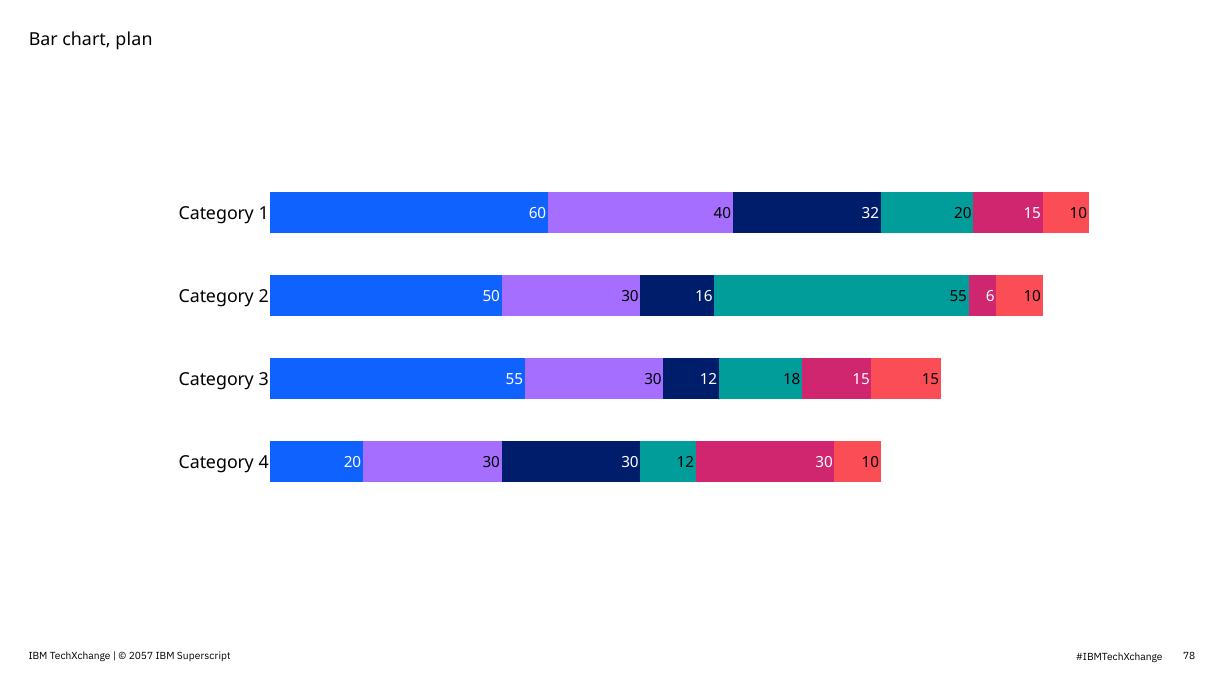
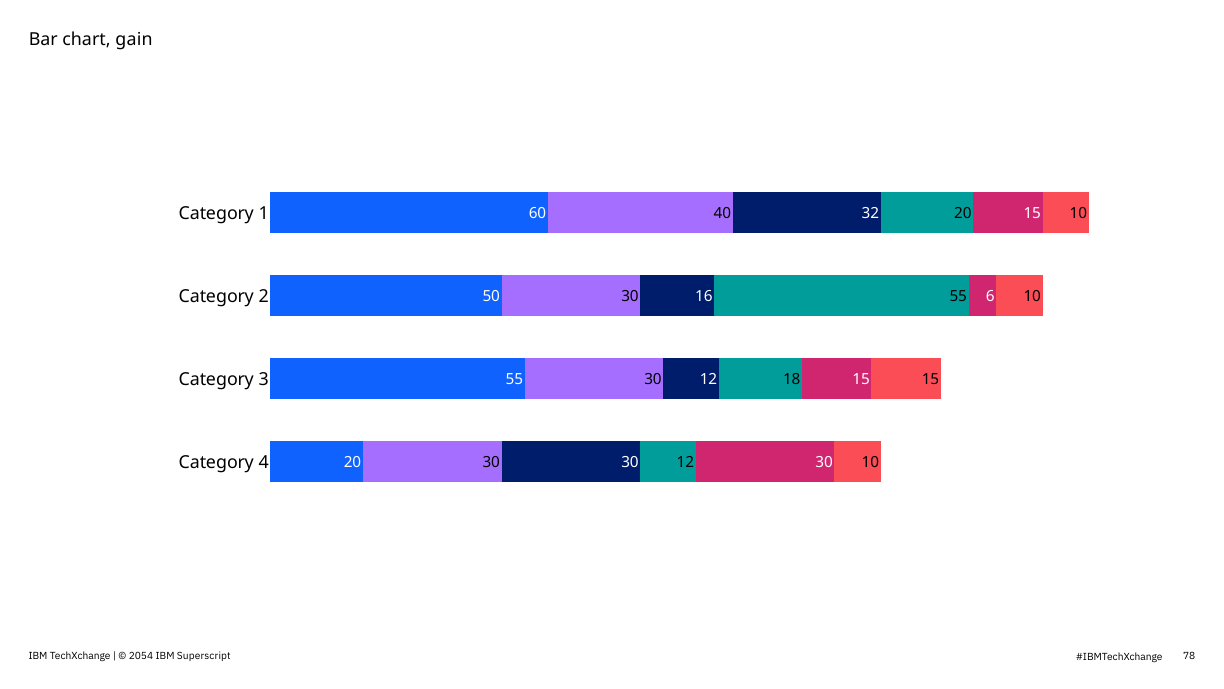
plan: plan -> gain (134, 39)
2057: 2057 -> 2054 (141, 655)
